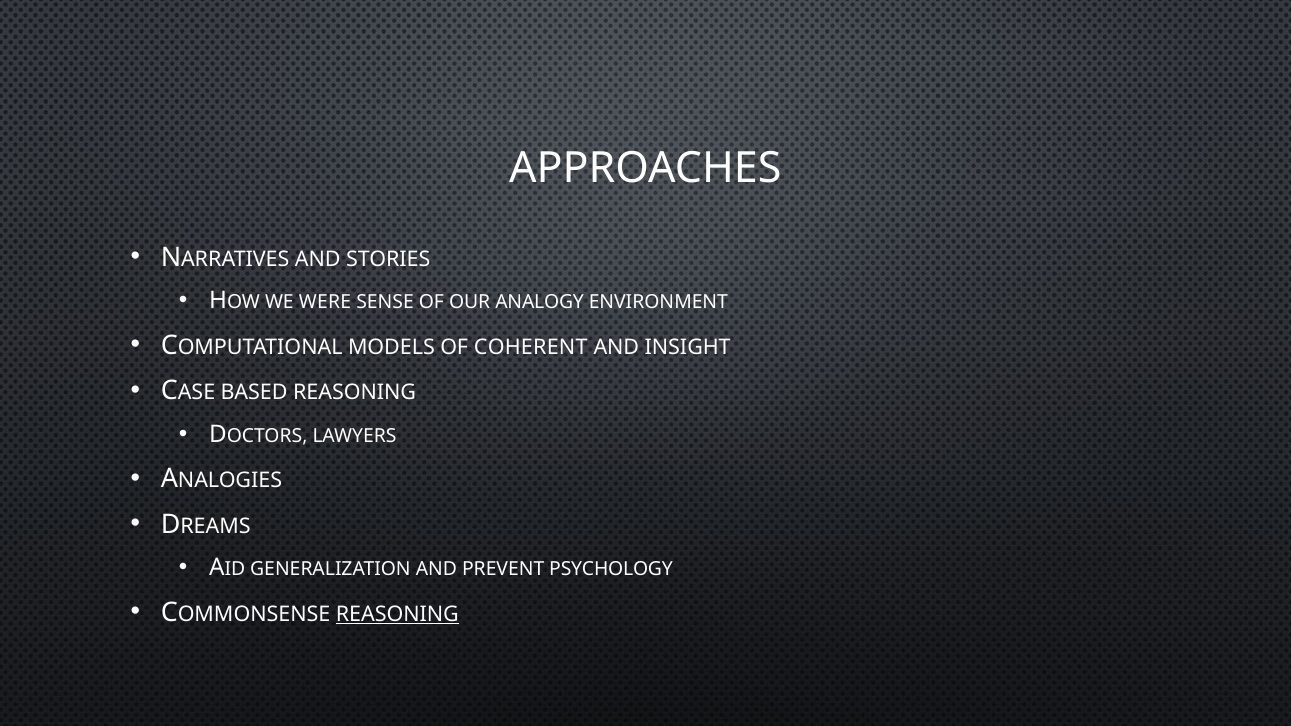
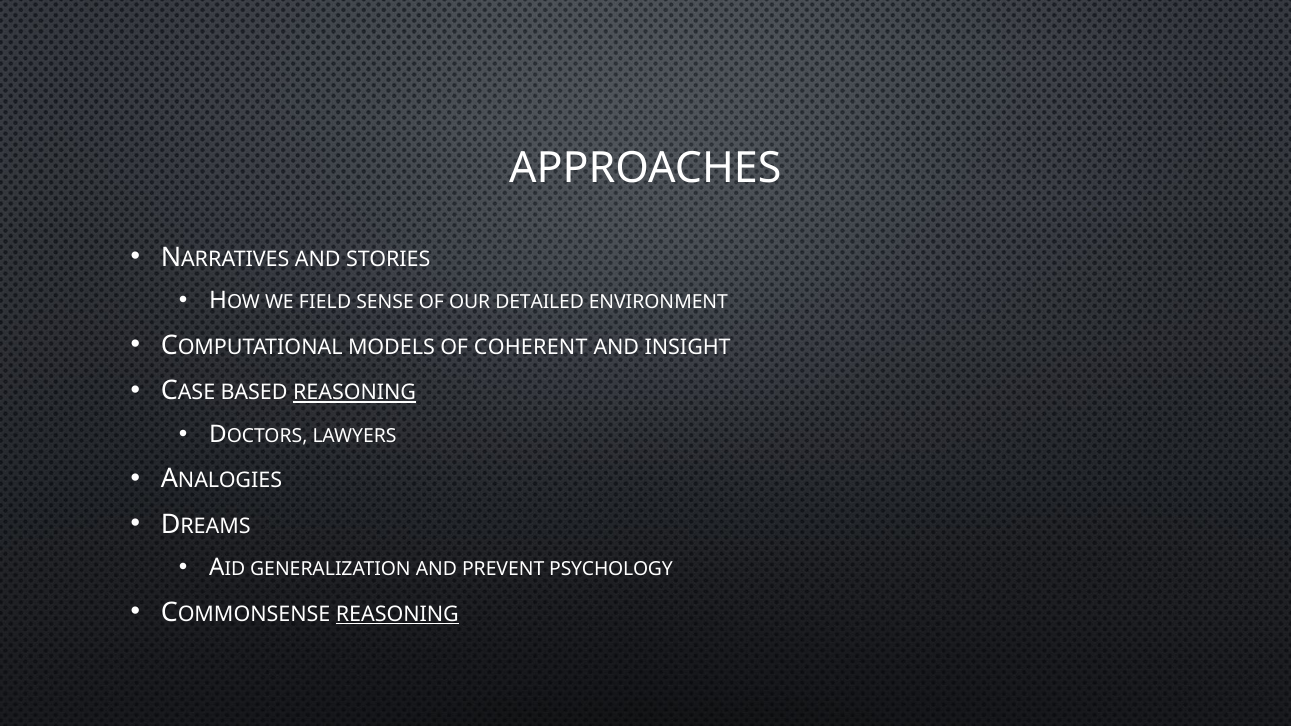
WERE: WERE -> FIELD (325, 302)
ANALOGY: ANALOGY -> DETAILED (540, 302)
REASONING underline: none -> present (355, 393)
